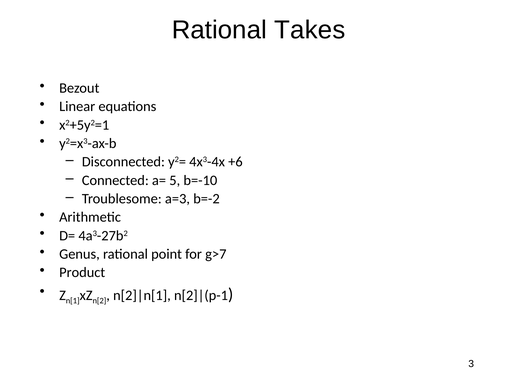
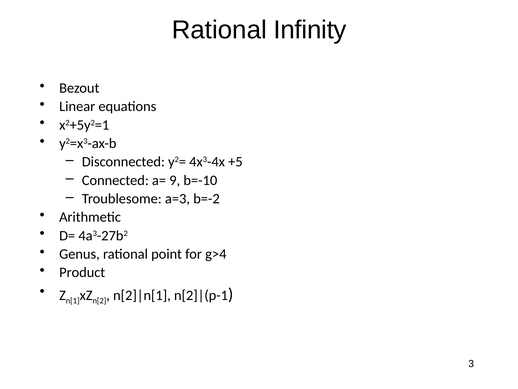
Takes: Takes -> Infinity (310, 30)
+6: +6 -> +5 (235, 162)
5: 5 -> 9 (175, 180)
g>7: g>7 -> g>4 (216, 254)
